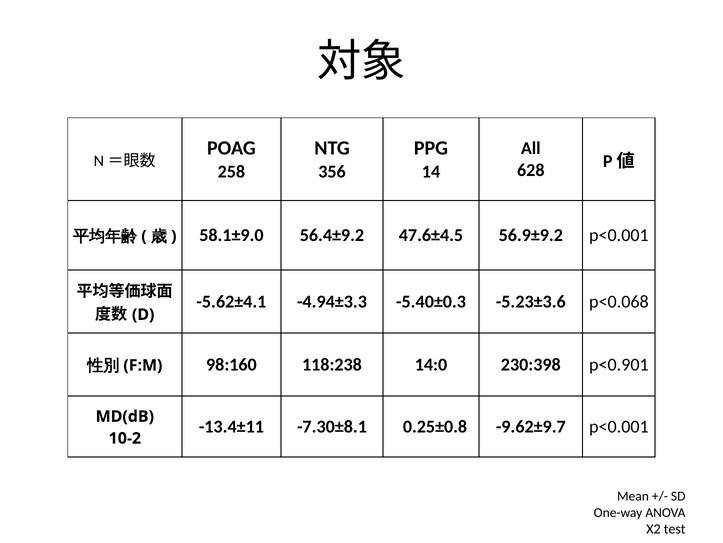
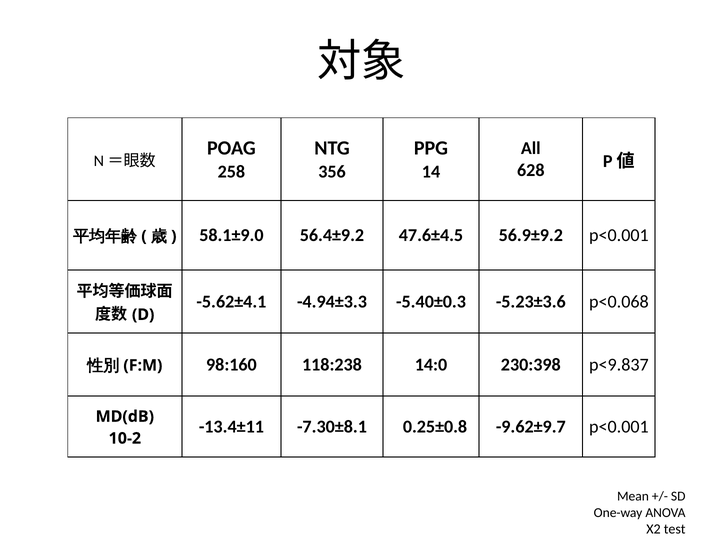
p<0.901: p<0.901 -> p<9.837 (619, 364)
